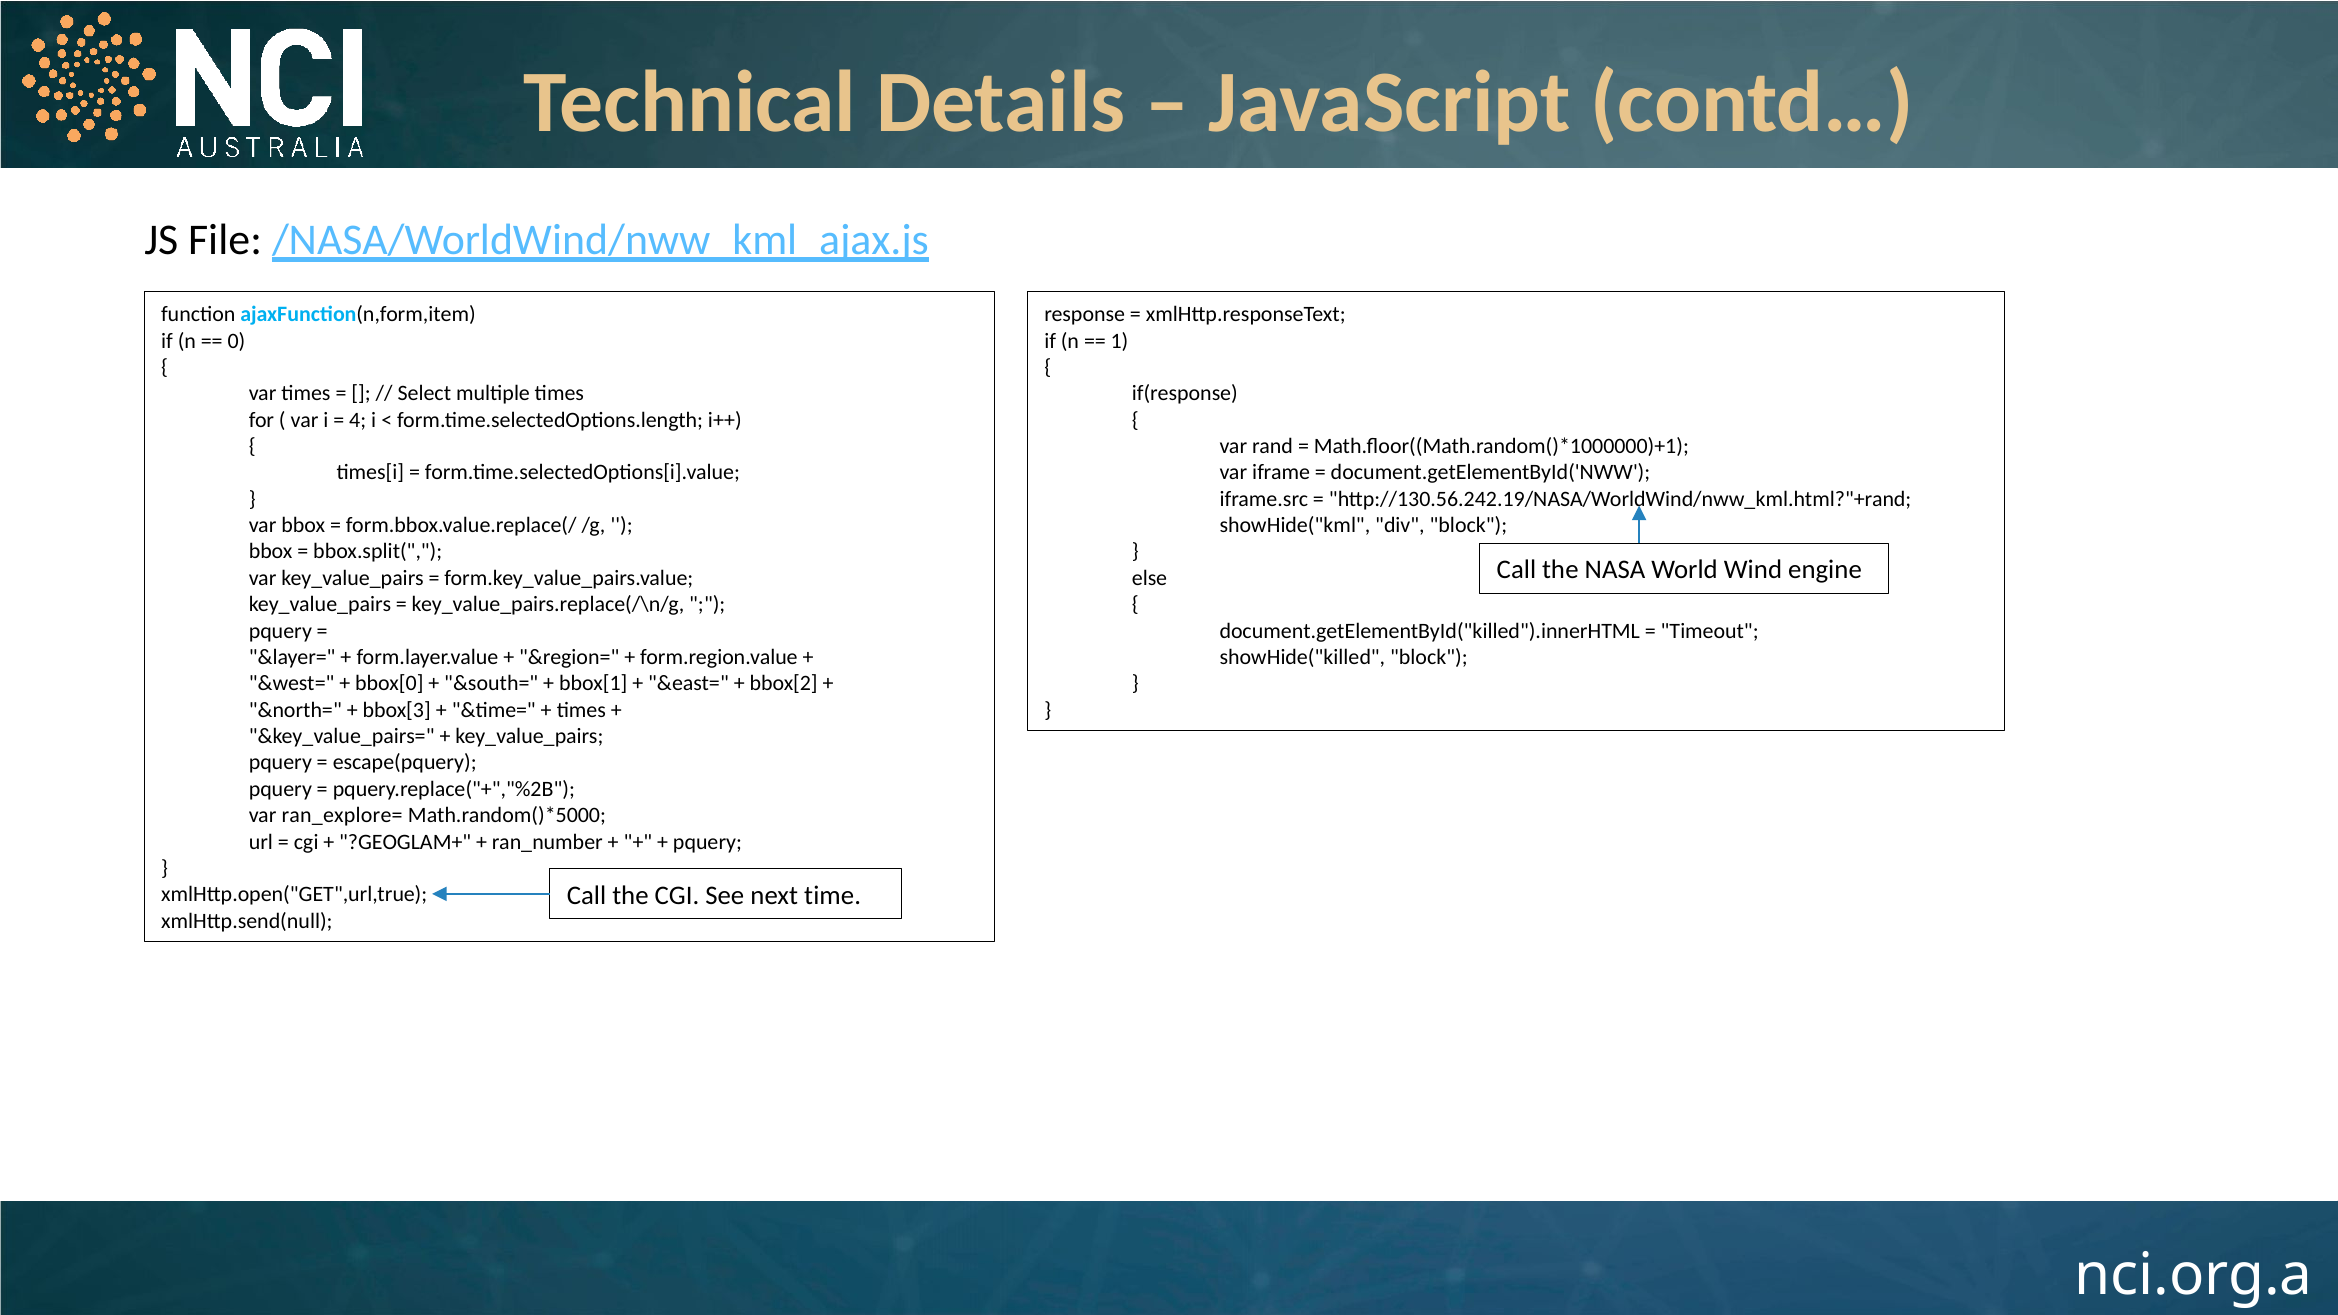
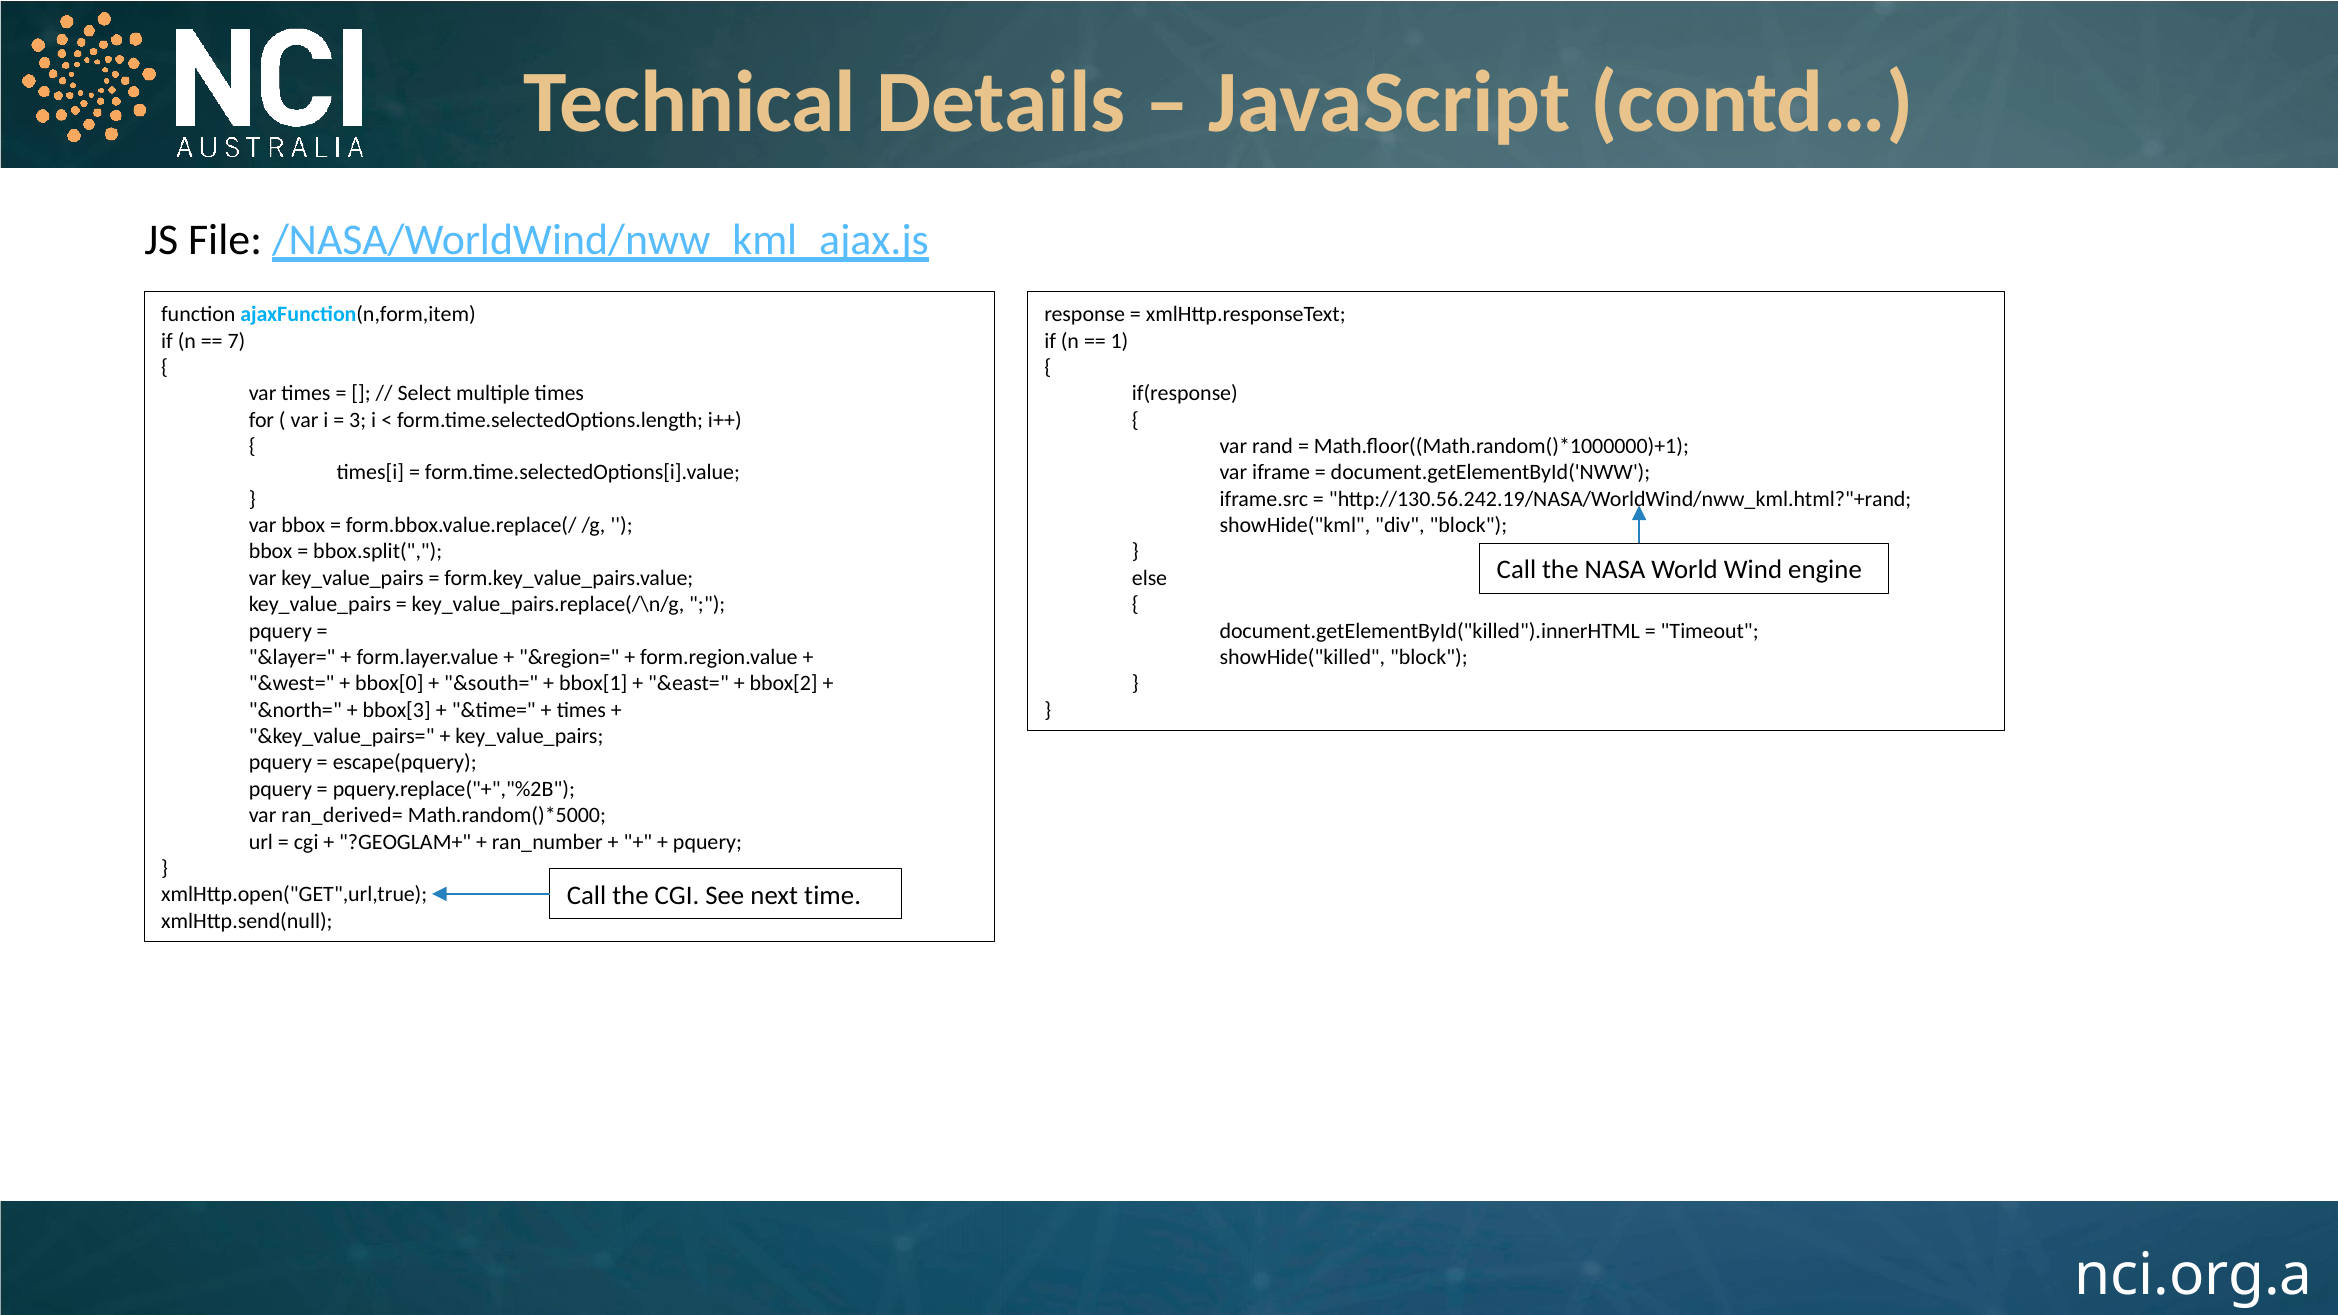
0: 0 -> 7 (236, 341)
4: 4 -> 3 (358, 420)
ran_explore=: ran_explore= -> ran_derived= (342, 816)
